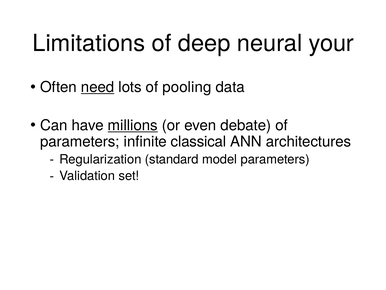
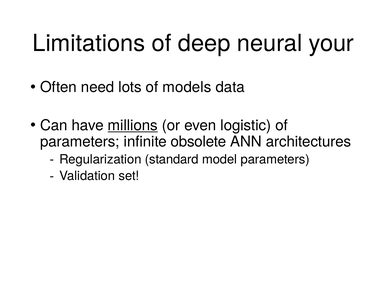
need underline: present -> none (98, 87)
pooling: pooling -> models (187, 87)
debate: debate -> logistic (246, 125)
classical: classical -> obsolete (198, 141)
